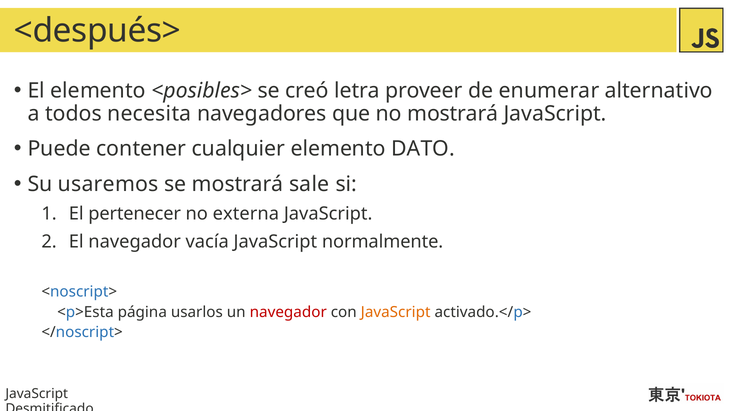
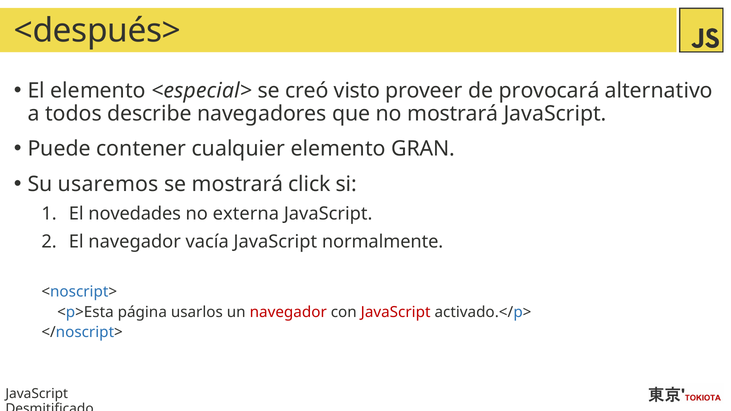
<posibles>: <posibles> -> <especial> (202, 91)
letra: letra -> visto (357, 91)
enumerar: enumerar -> provocará (549, 91)
necesita: necesita -> describe (149, 114)
DATO: DATO -> GRAN (423, 149)
sale: sale -> click (309, 184)
pertenecer: pertenecer -> novedades (135, 214)
JavaScript colour: orange -> red (396, 312)
